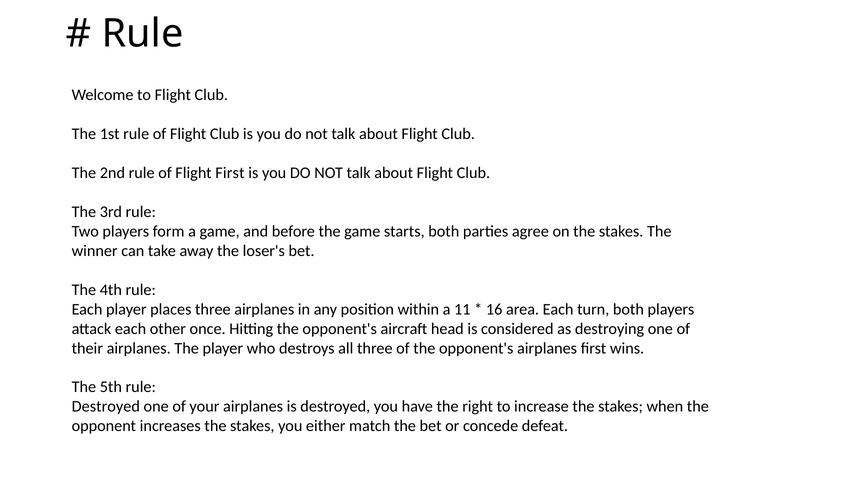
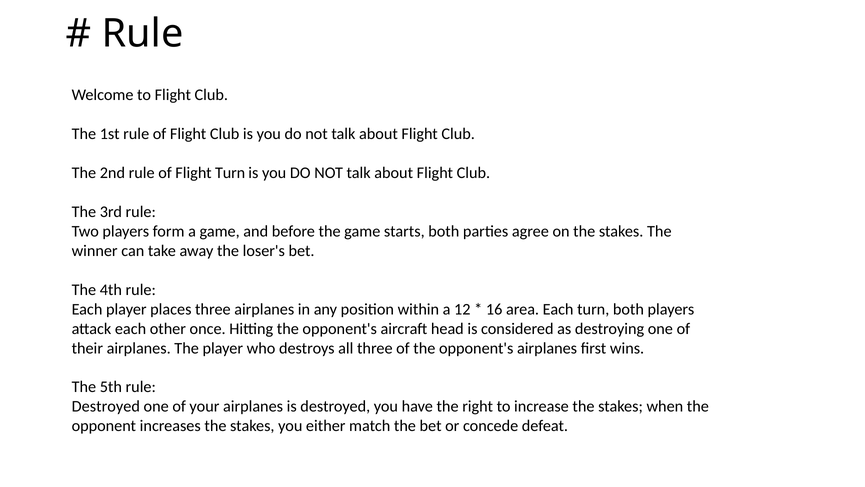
Flight First: First -> Turn (230, 173)
11: 11 -> 12 (462, 309)
